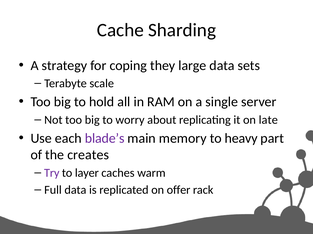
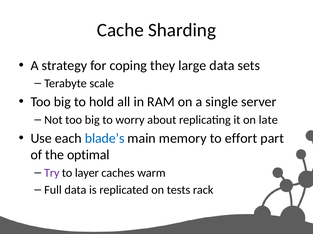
blade’s colour: purple -> blue (105, 139)
heavy: heavy -> effort (241, 139)
creates: creates -> optimal (88, 155)
offer: offer -> tests (179, 190)
